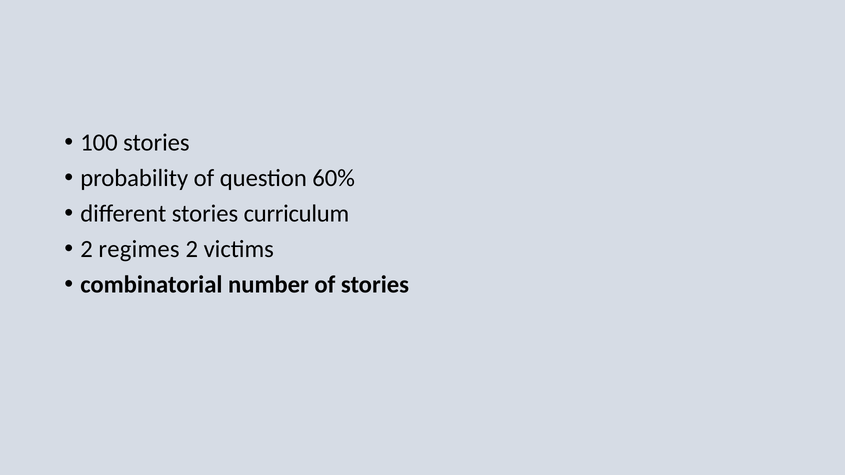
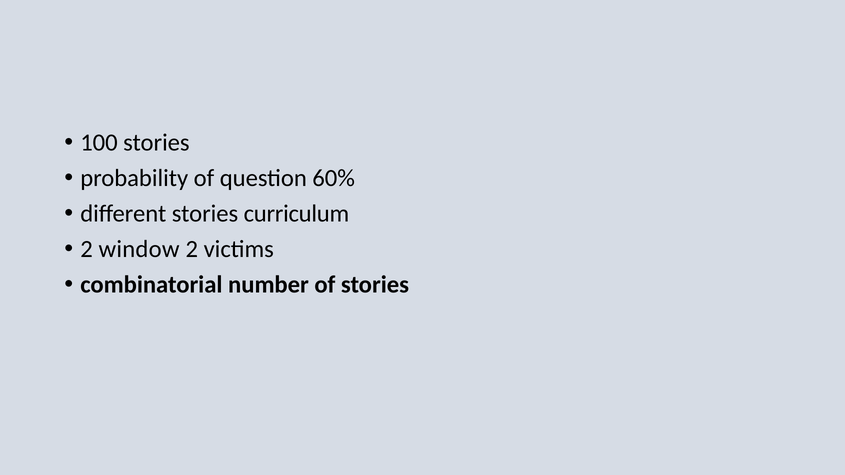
regimes: regimes -> window (139, 249)
